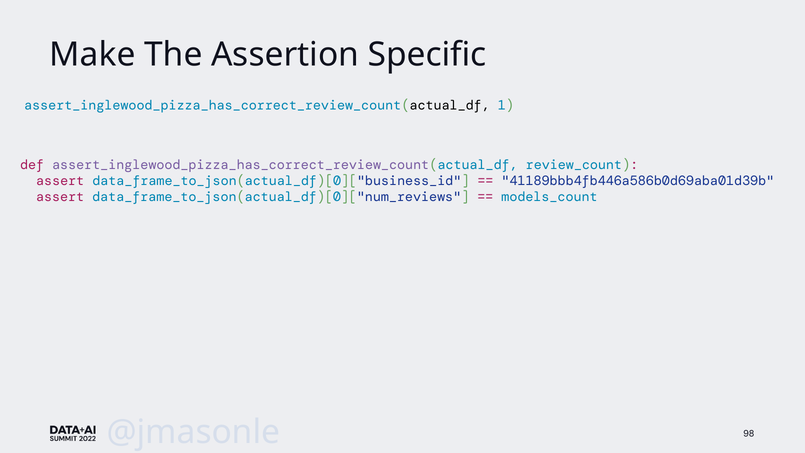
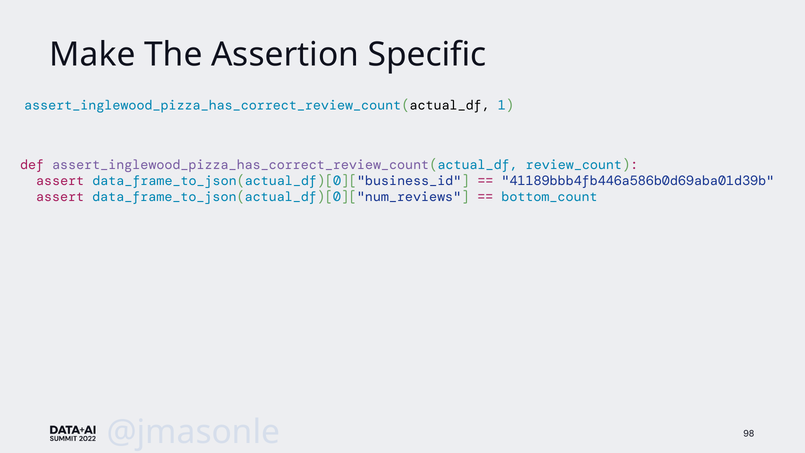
models_count: models_count -> bottom_count (549, 197)
